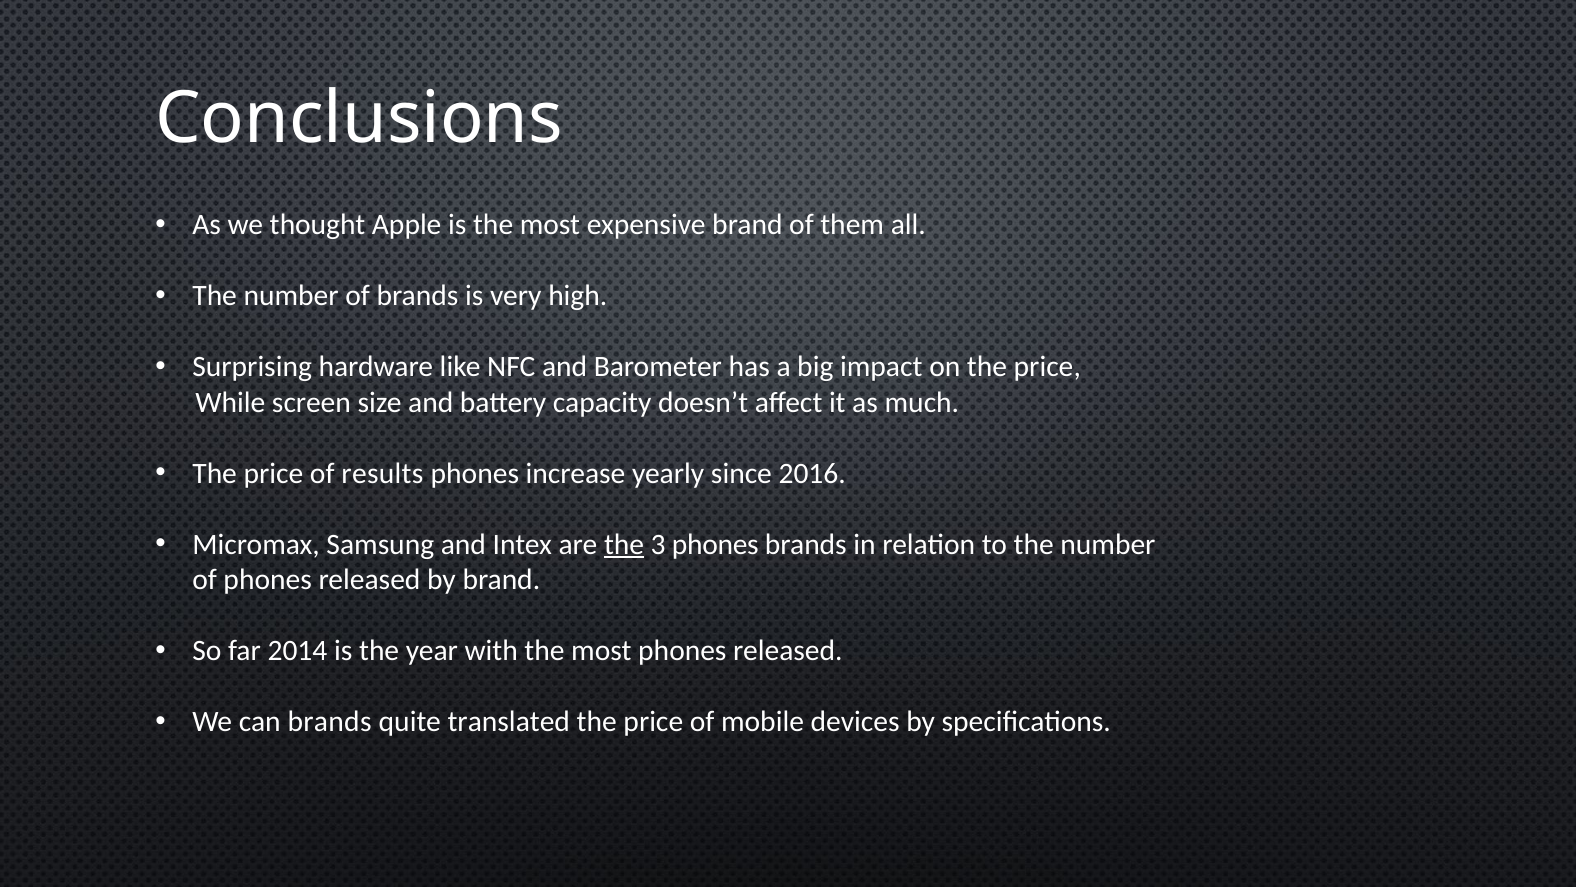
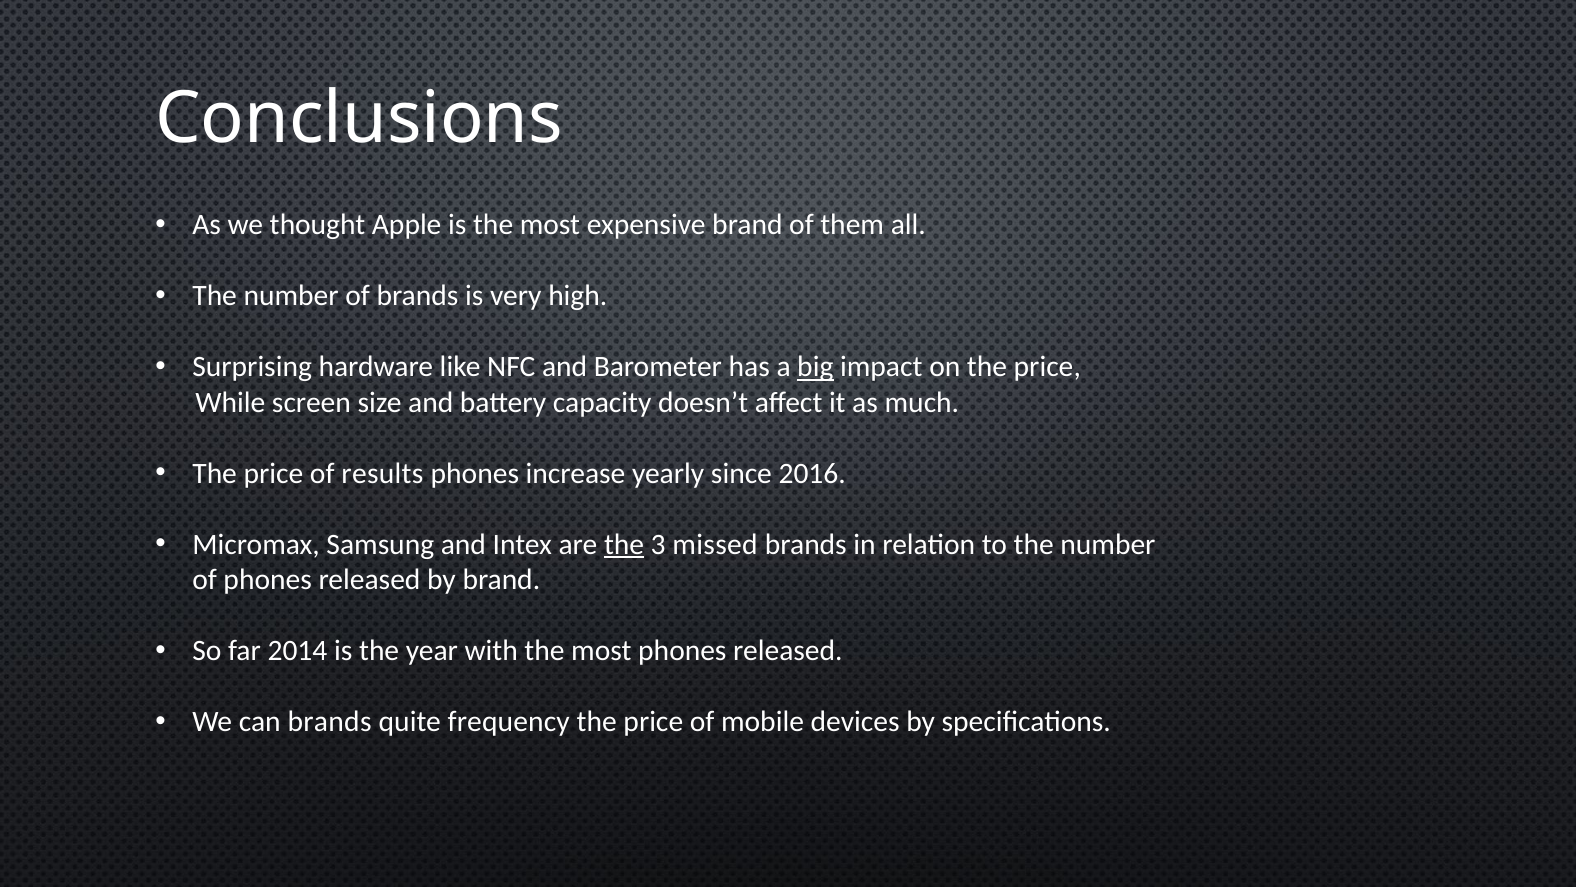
big underline: none -> present (815, 367)
3 phones: phones -> missed (715, 544)
translated: translated -> frequency (509, 722)
